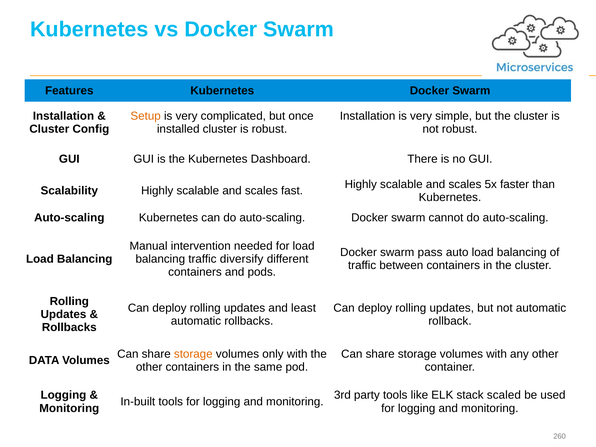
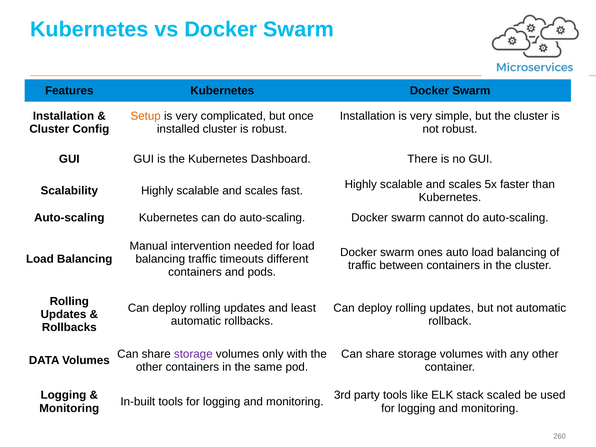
pass: pass -> ones (430, 252)
diversify: diversify -> timeouts (242, 259)
storage colour: orange -> purple (193, 354)
